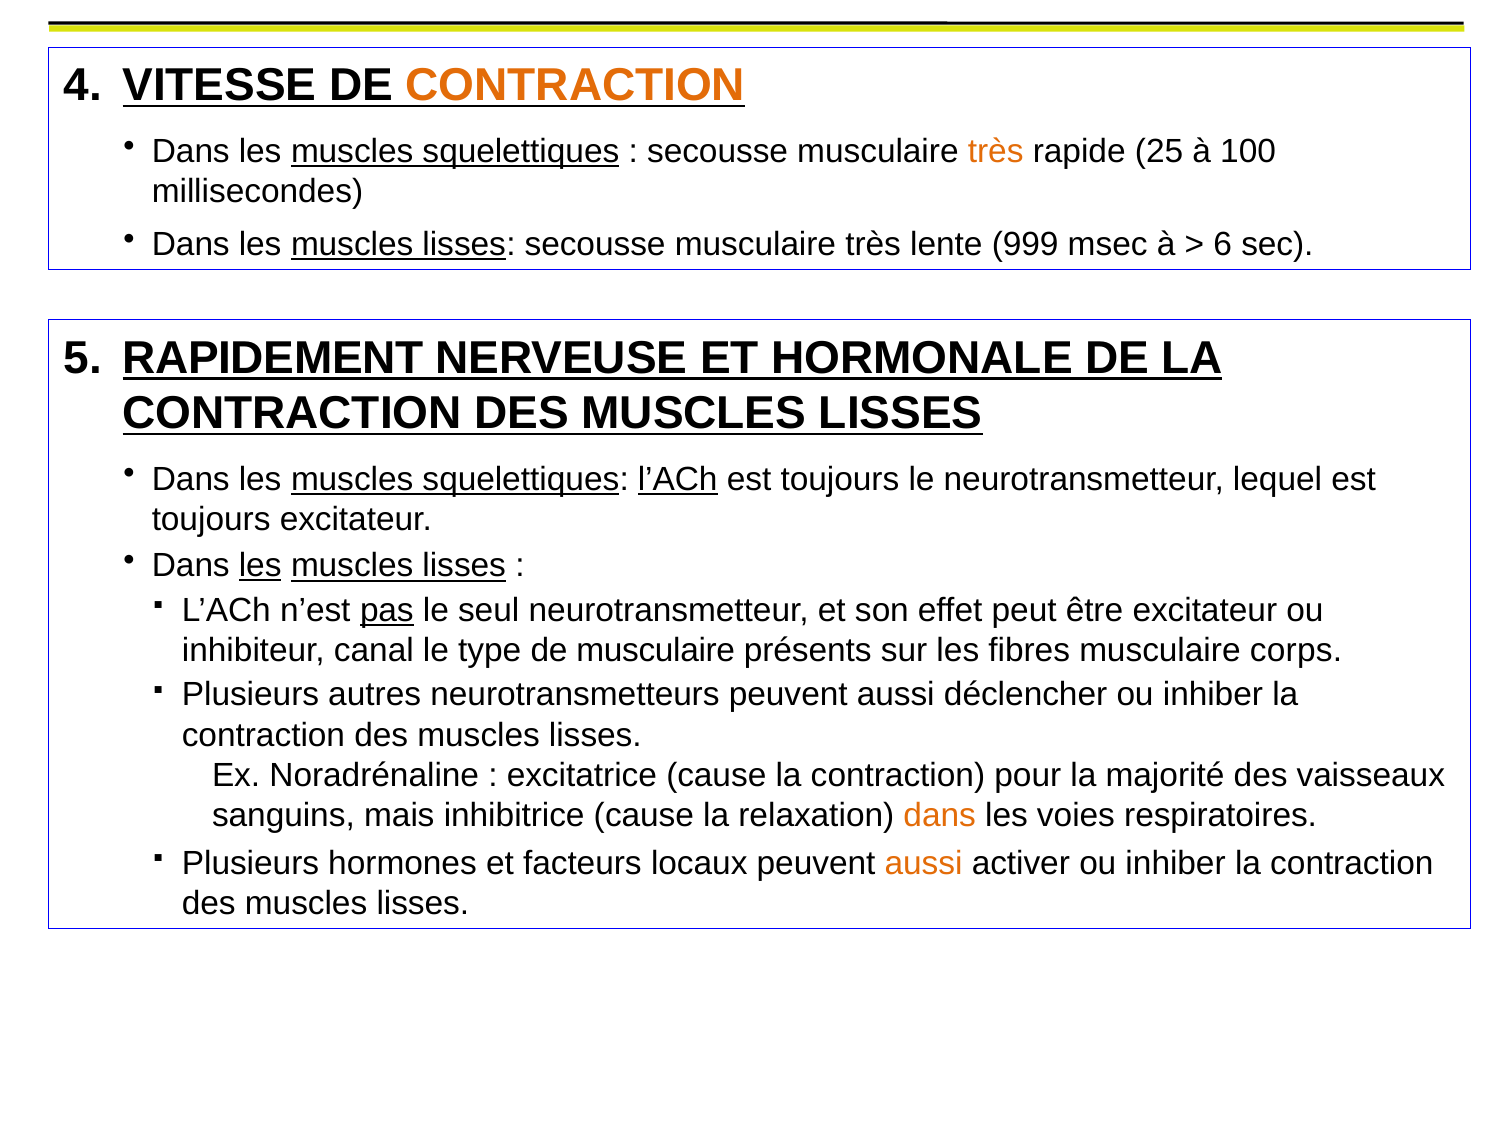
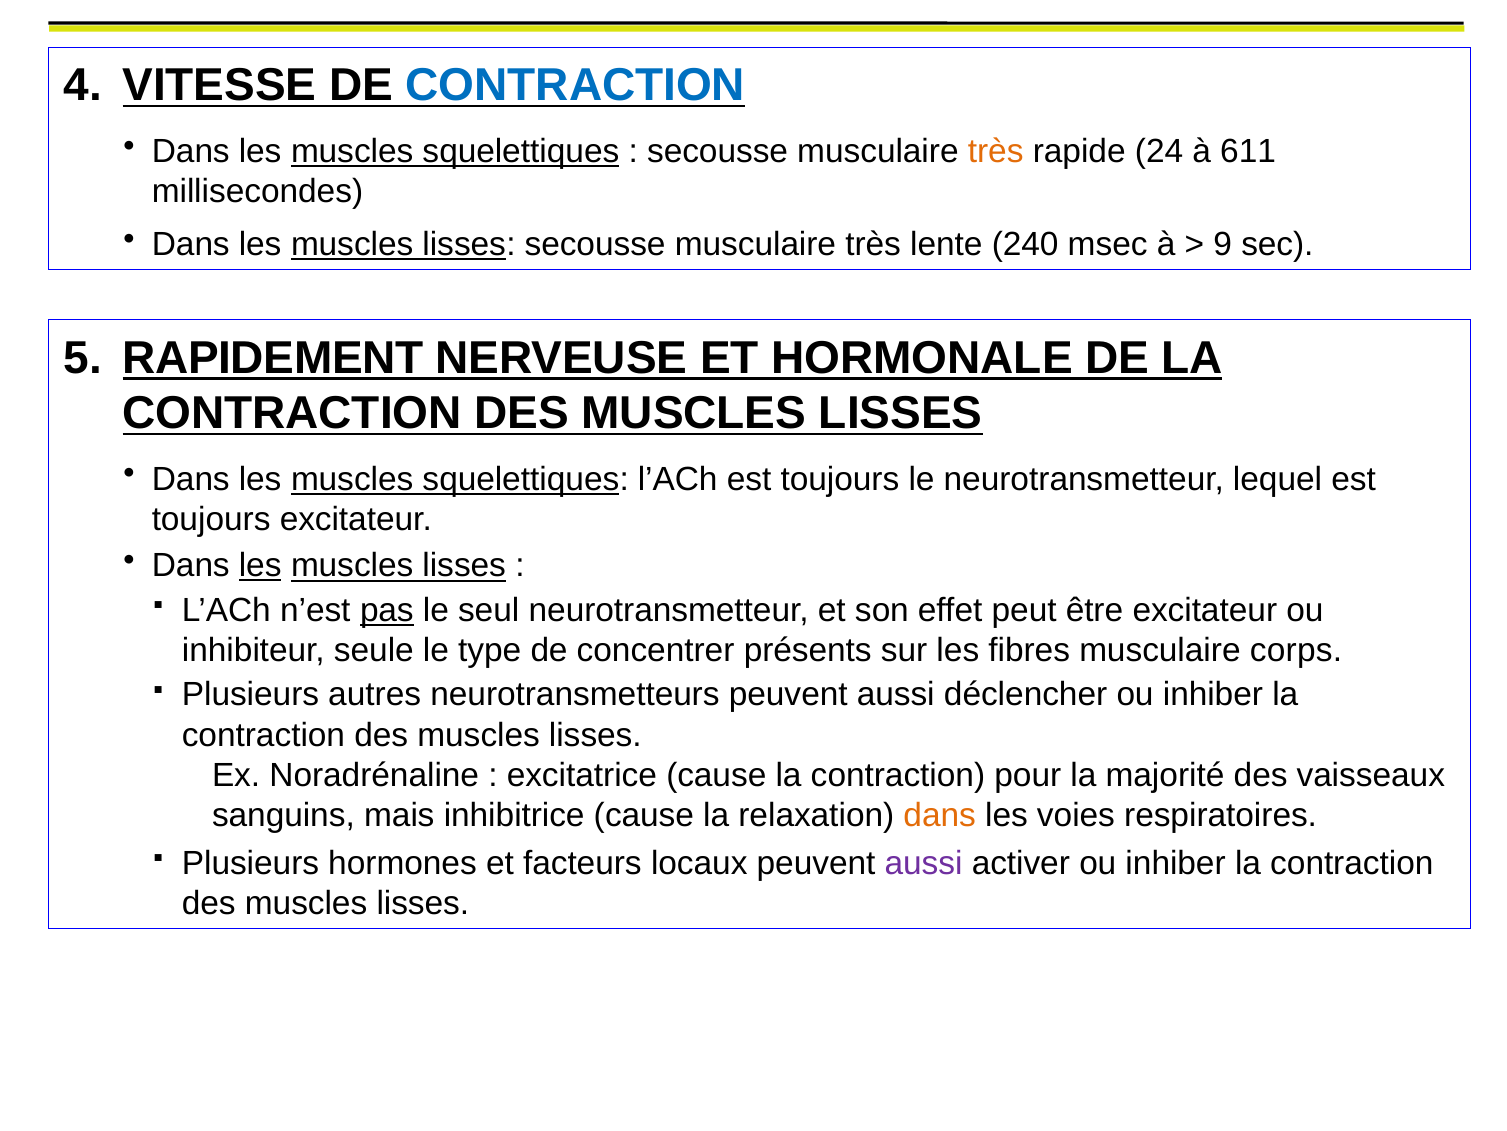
CONTRACTION colour: orange -> blue (575, 86)
25: 25 -> 24 (1159, 151)
100: 100 -> 611 (1248, 151)
999: 999 -> 240 (1025, 244)
6: 6 -> 9 (1223, 244)
l’ACh underline: present -> none (678, 479)
canal: canal -> seule (374, 650)
de musculaire: musculaire -> concentrer (656, 650)
aussi colour: orange -> purple (924, 863)
